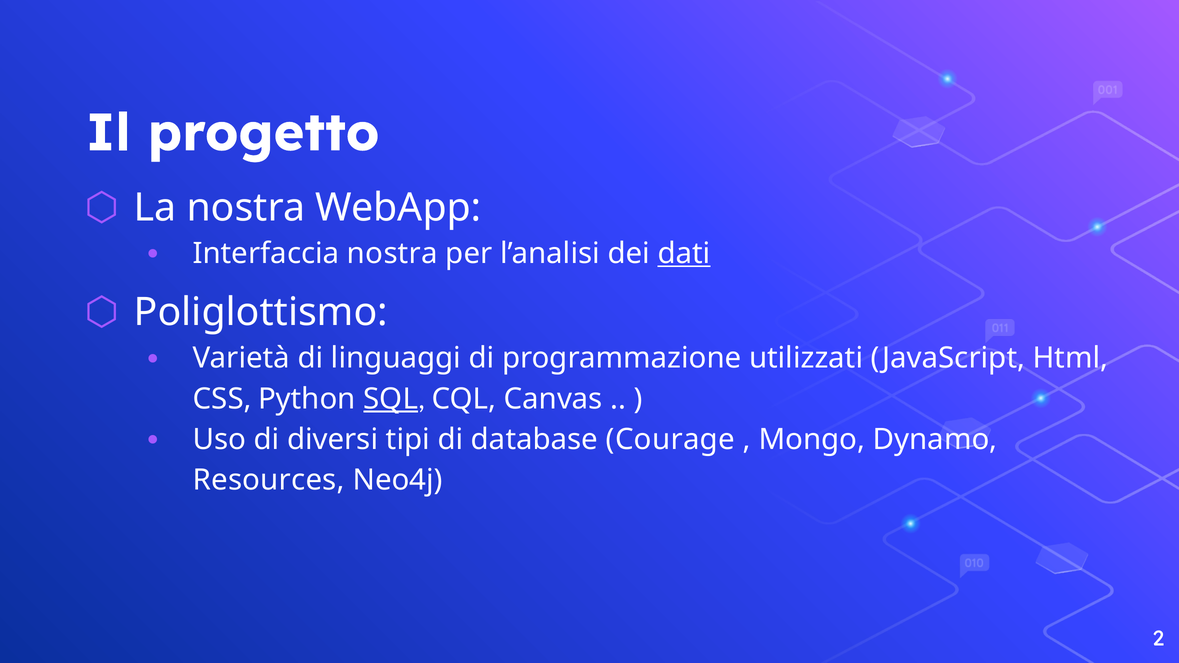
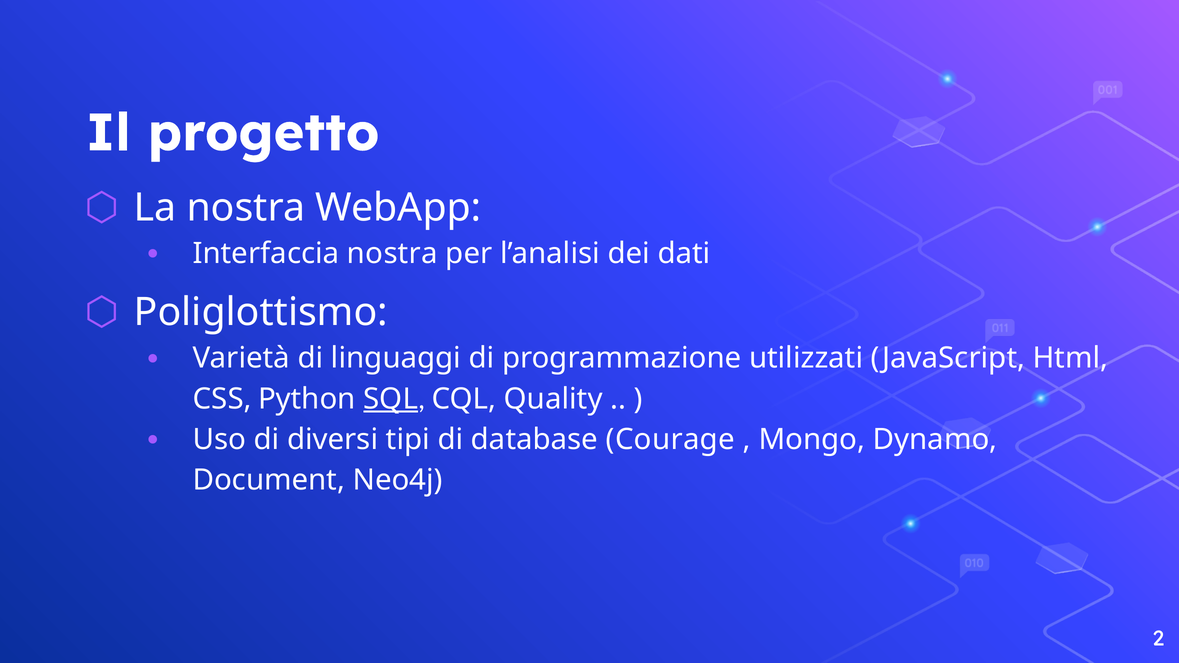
dati underline: present -> none (684, 254)
Canvas: Canvas -> Quality (553, 399)
Resources: Resources -> Document (269, 480)
